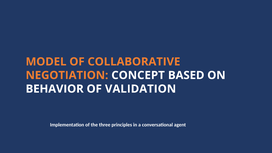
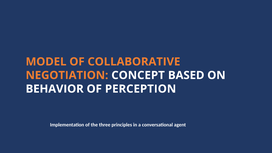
VALIDATION: VALIDATION -> PERCEPTION (141, 89)
